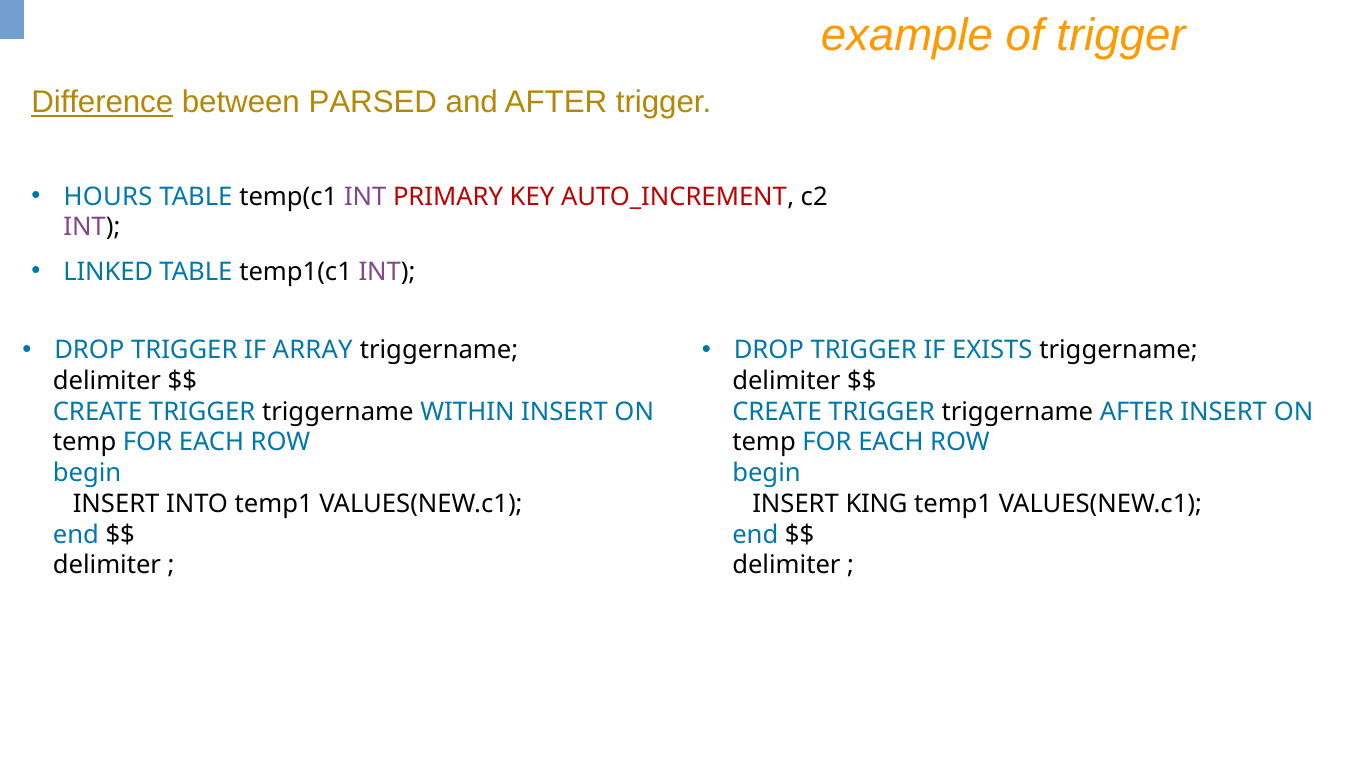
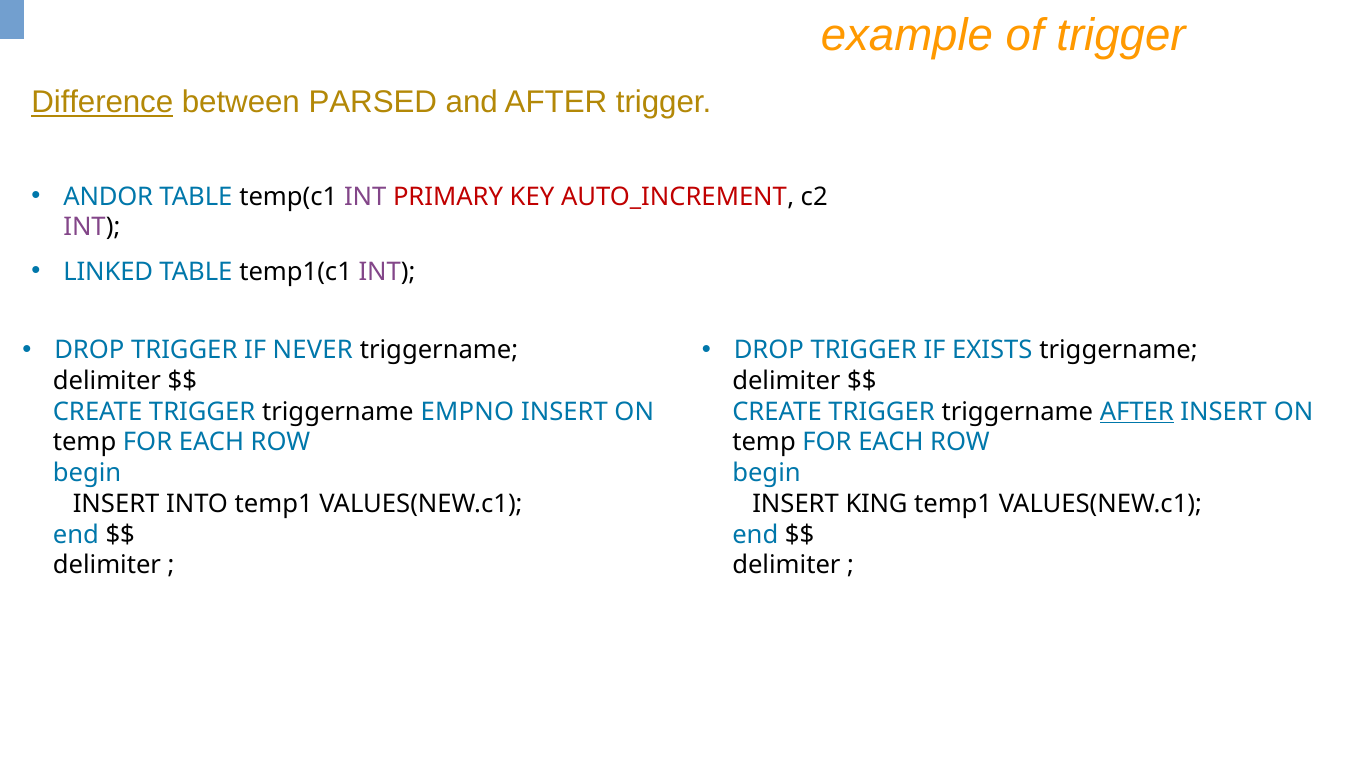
HOURS: HOURS -> ANDOR (108, 197)
ARRAY: ARRAY -> NEVER (313, 350)
WITHIN: WITHIN -> EMPNO (467, 412)
AFTER underline: none -> present (1137, 412)
